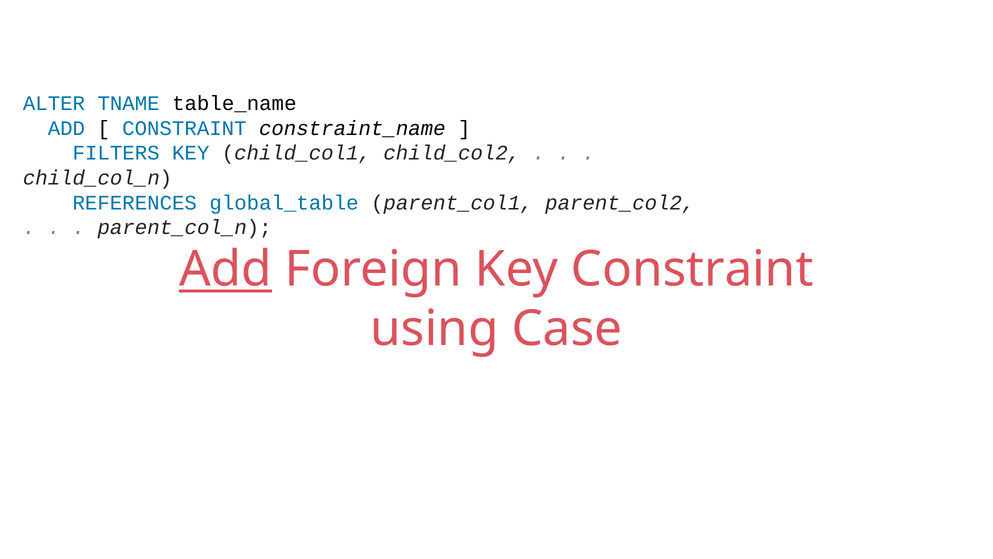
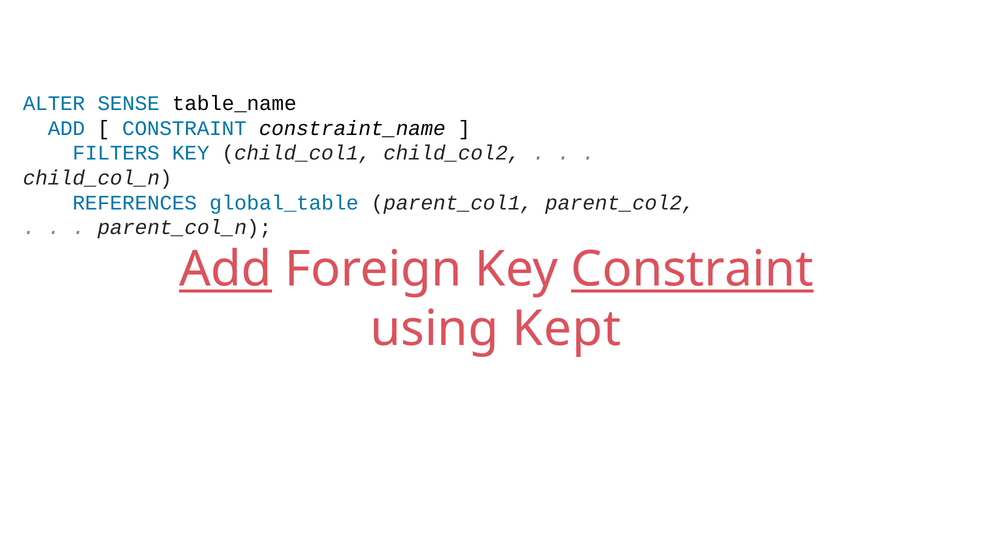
TNAME: TNAME -> SENSE (129, 103)
Constraint underline: none -> present (692, 269)
Case: Case -> Kept (567, 329)
